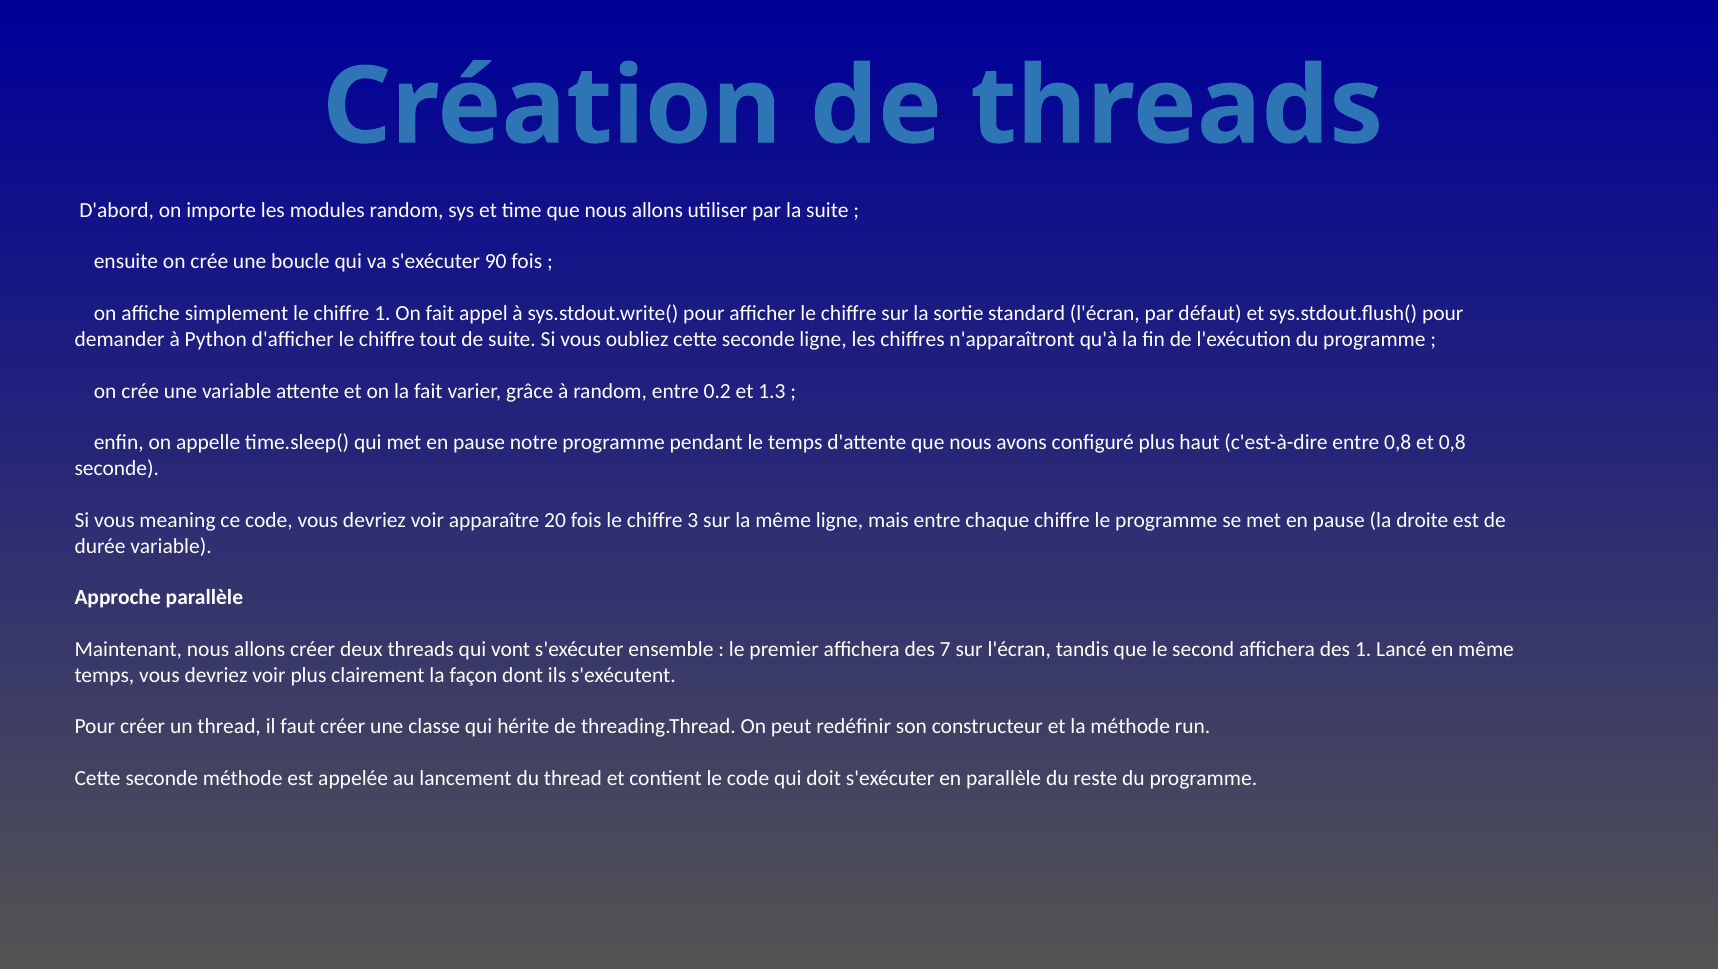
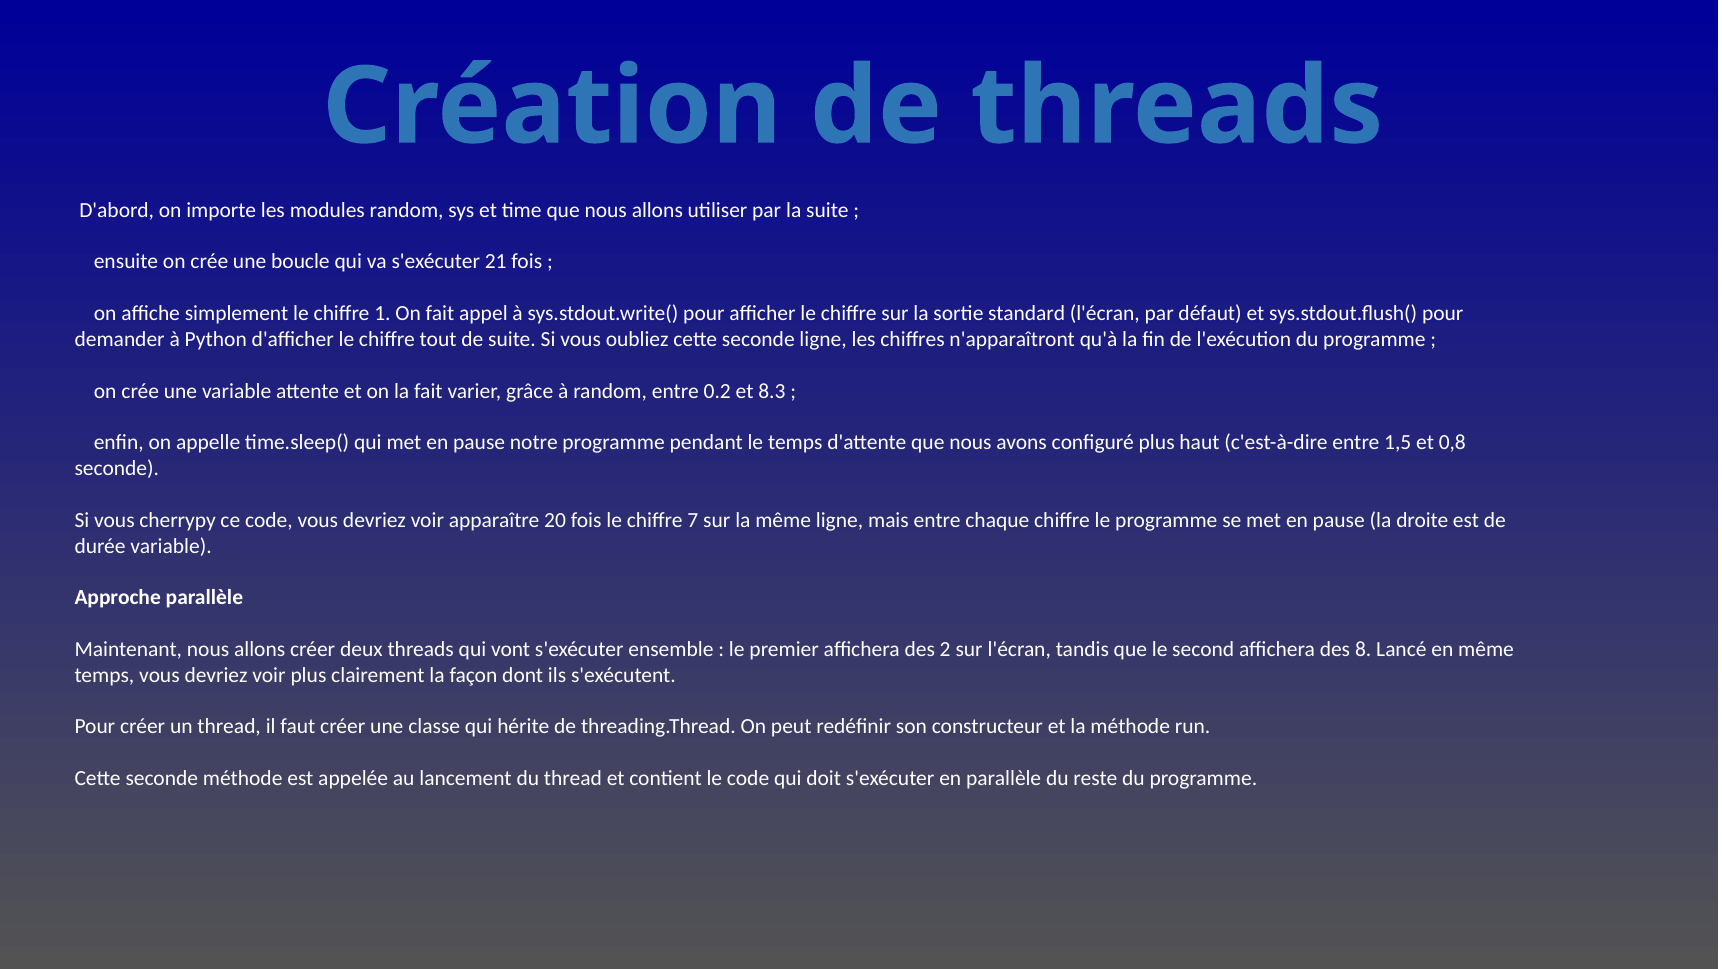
90: 90 -> 21 (496, 262)
1.3: 1.3 -> 8.3 (772, 391)
entre 0,8: 0,8 -> 1,5 (1398, 442)
meaning: meaning -> cherrypy (178, 520)
3: 3 -> 7 (693, 520)
7: 7 -> 2 (945, 649)
des 1: 1 -> 8 (1363, 649)
